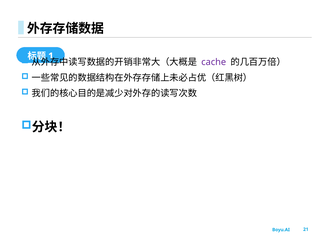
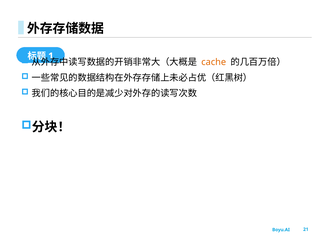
cache colour: purple -> orange (214, 62)
